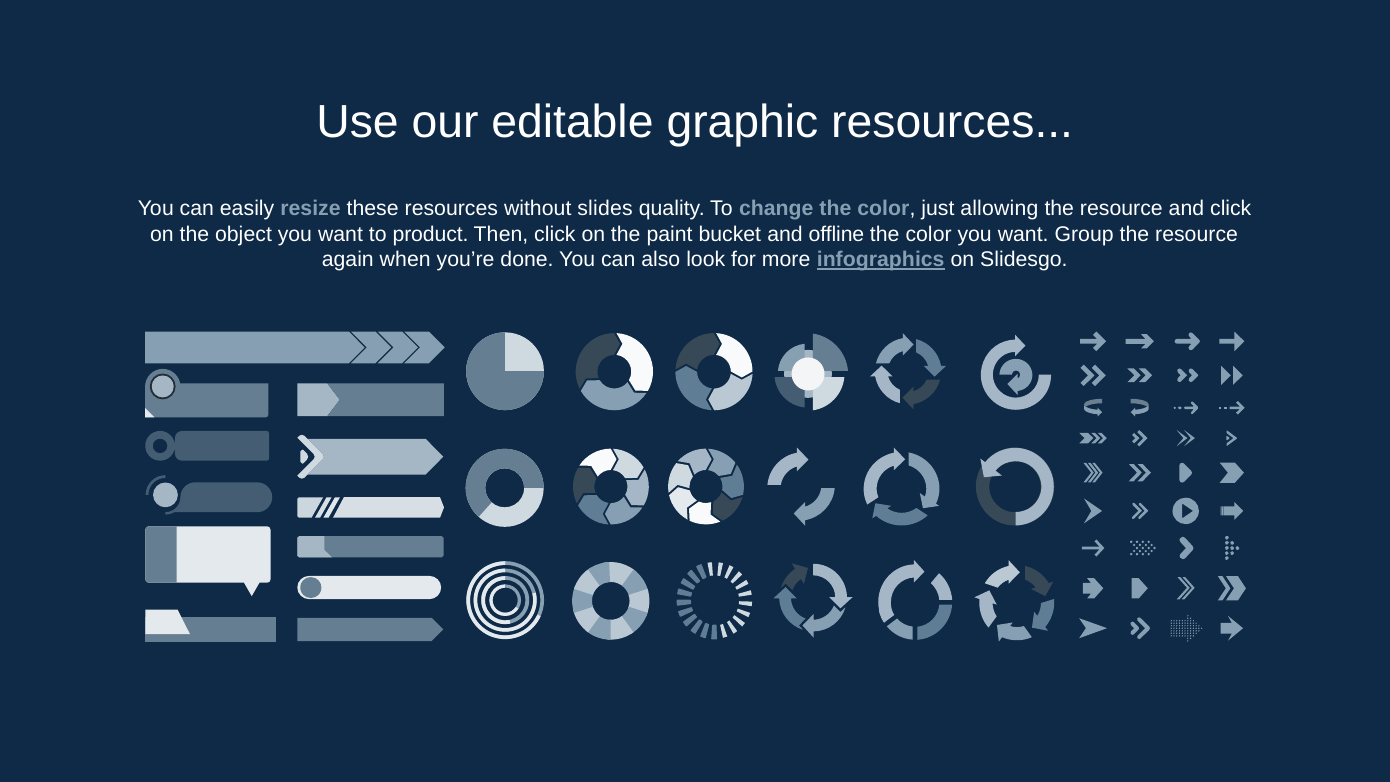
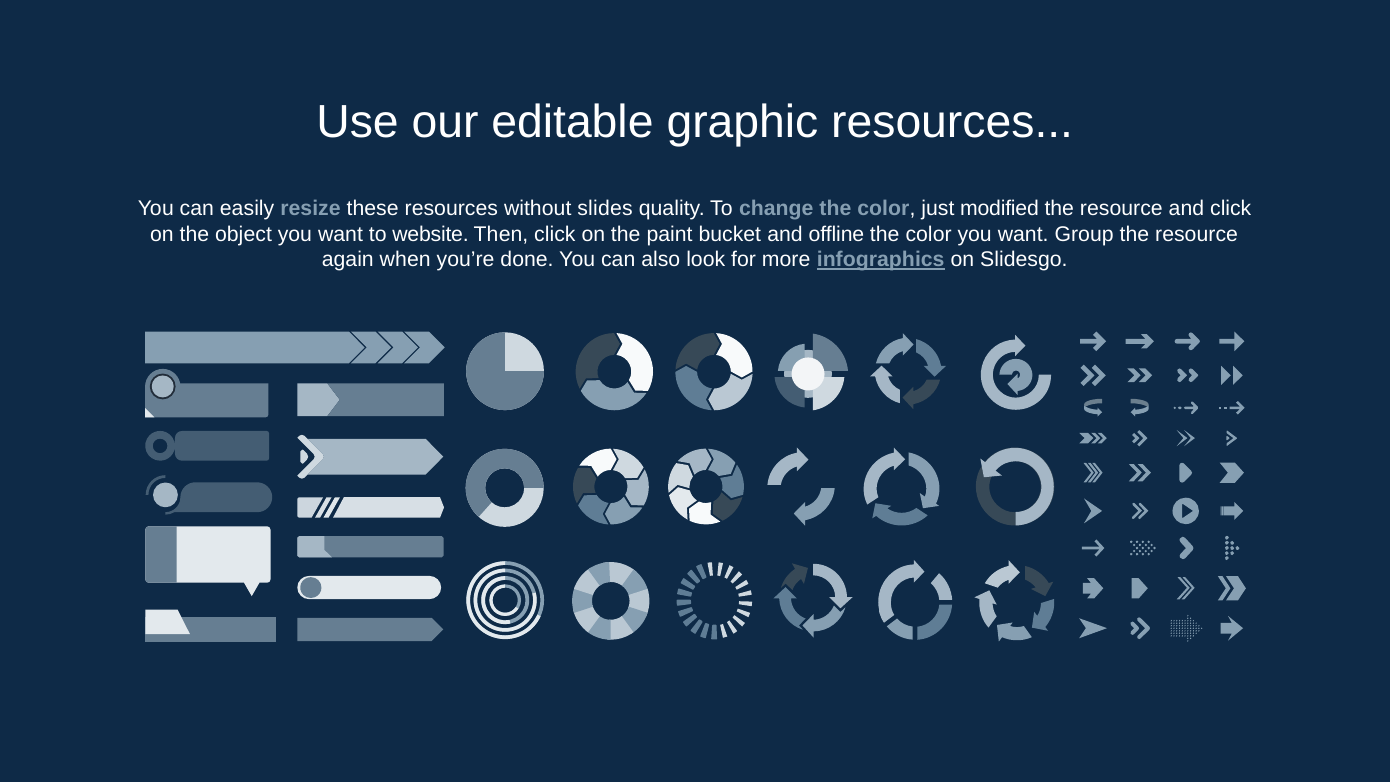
allowing: allowing -> modified (1000, 209)
product: product -> website (431, 234)
